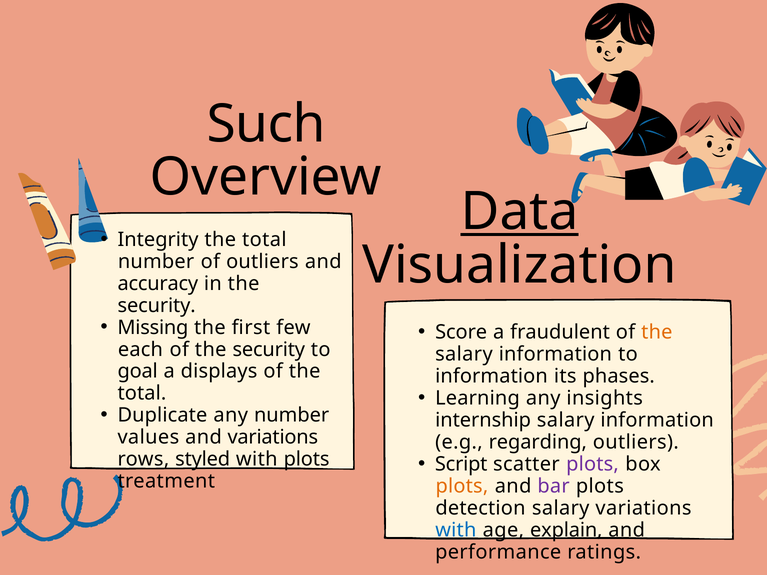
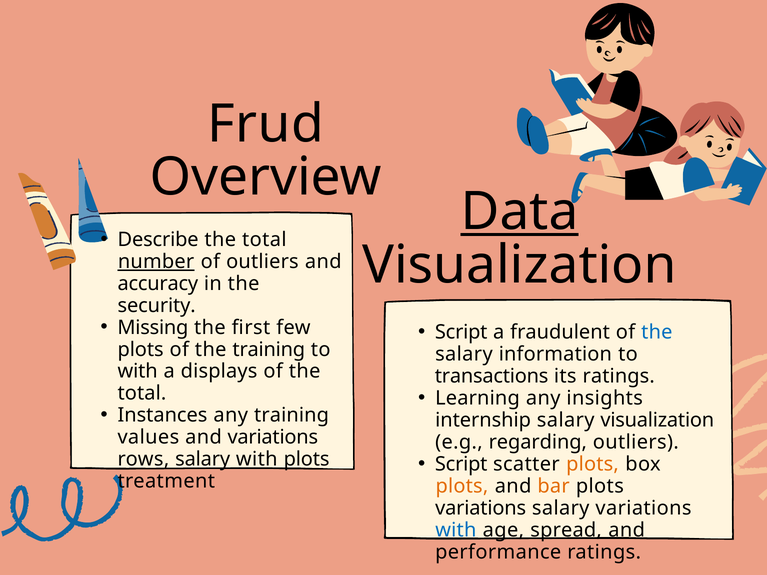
Such: Such -> Frud (266, 124)
Integrity: Integrity -> Describe (158, 240)
number underline: none -> present (156, 262)
Score: Score -> Script (461, 333)
the colour: orange -> blue (657, 333)
each: each -> plots (141, 350)
of the security: security -> training (269, 350)
goal: goal -> with (138, 372)
information: information -> transactions (492, 376)
its phases: phases -> ratings (619, 376)
Duplicate: Duplicate -> Instances (162, 416)
any number: number -> training (292, 416)
information: information -> visualization (657, 420)
rows styled: styled -> salary (203, 459)
plots colour: purple -> orange (592, 464)
bar colour: purple -> orange (554, 486)
detection: detection -> variations (481, 508)
explain: explain -> spread (566, 530)
